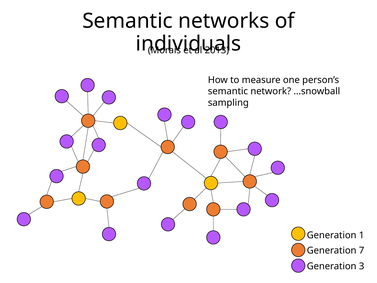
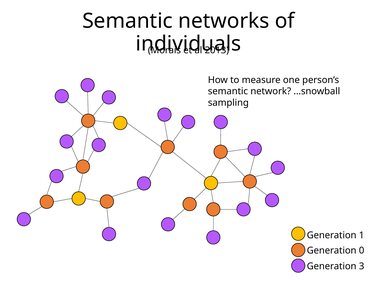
7: 7 -> 0 (362, 250)
